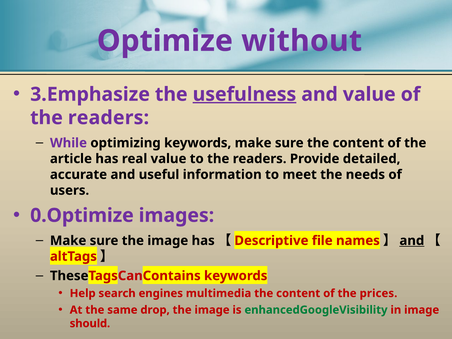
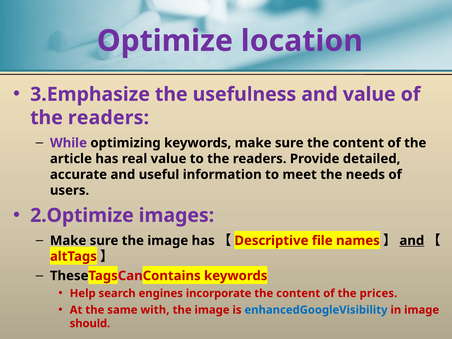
without: without -> location (302, 41)
usefulness underline: present -> none (244, 94)
0.Optimize: 0.Optimize -> 2.Optimize (82, 215)
multimedia: multimedia -> incorporate (219, 293)
drop: drop -> with (155, 310)
enhancedGoogleVisibility colour: green -> blue (316, 310)
